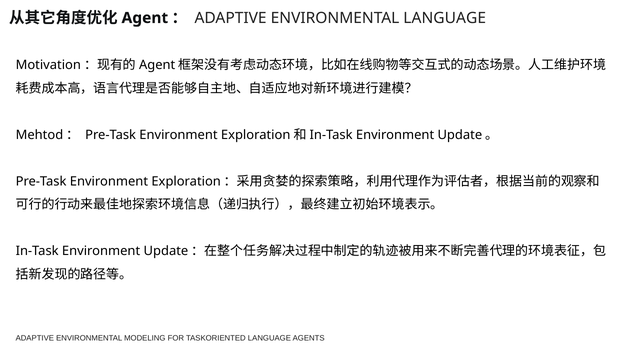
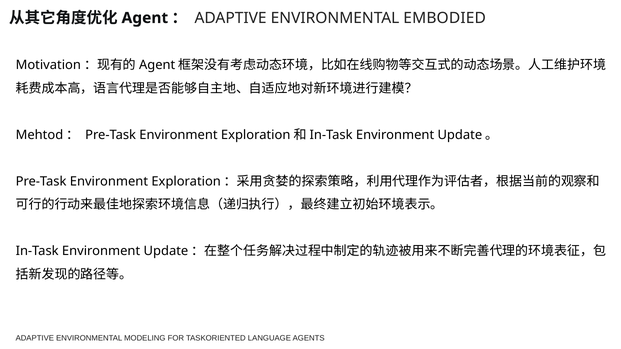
ENVIRONMENTAL LANGUAGE: LANGUAGE -> EMBODIED (445, 18)
